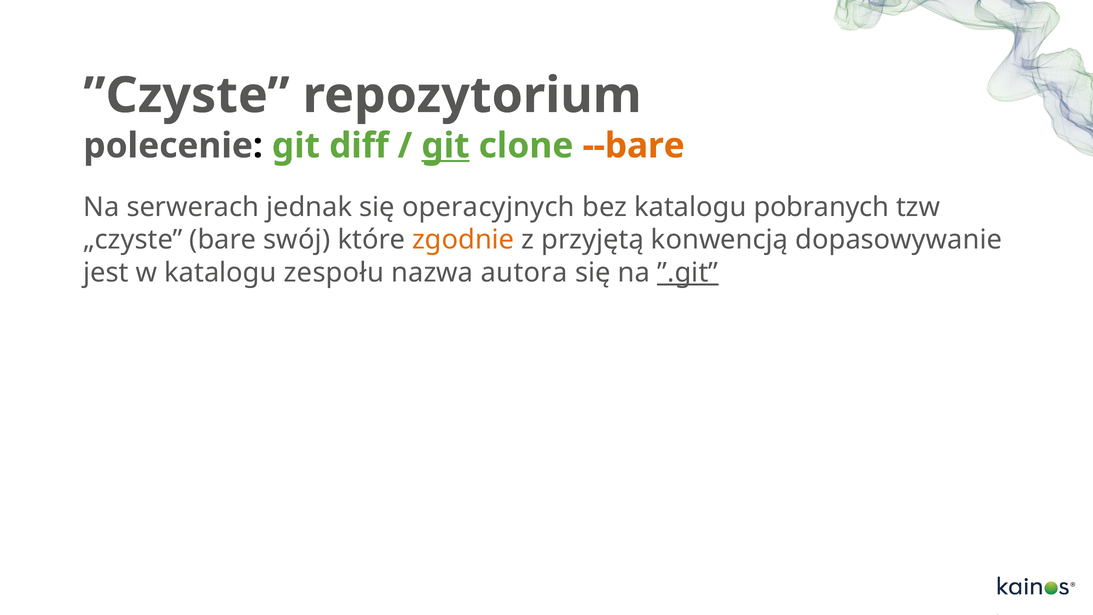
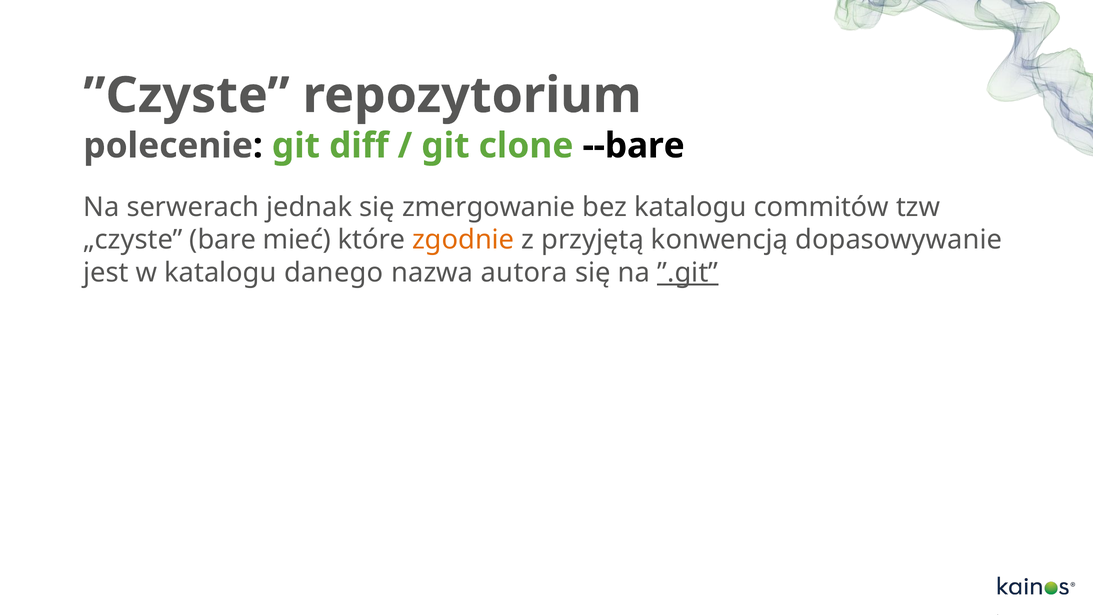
git underline: present -> none (445, 146)
--bare colour: orange -> black (634, 146)
operacyjnych: operacyjnych -> zmergowanie (489, 207)
pobranych: pobranych -> commitów (821, 207)
swój: swój -> mieć (297, 240)
zespołu: zespołu -> danego (334, 273)
